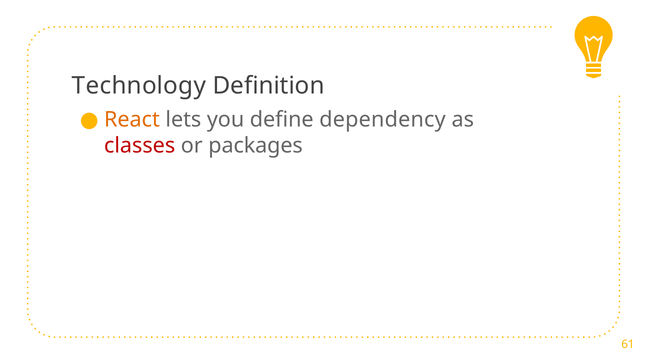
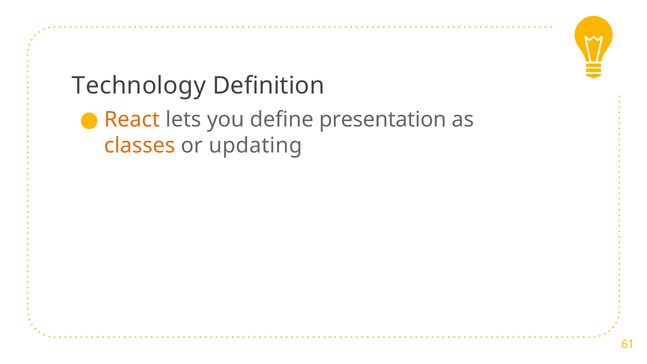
dependency: dependency -> presentation (383, 120)
classes colour: red -> orange (140, 146)
packages: packages -> updating (255, 146)
